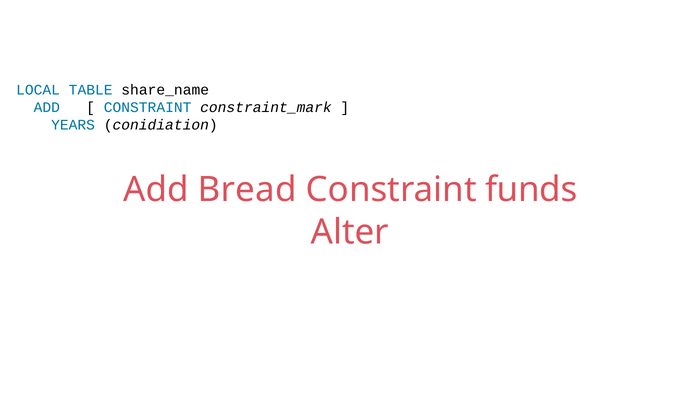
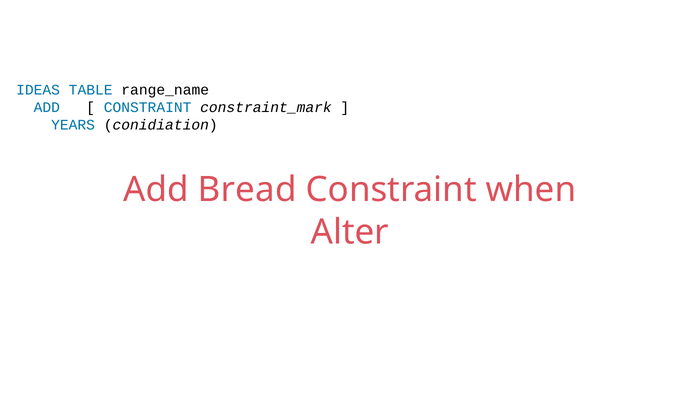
LOCAL: LOCAL -> IDEAS (38, 90)
share_name: share_name -> range_name (165, 90)
funds: funds -> when (531, 190)
